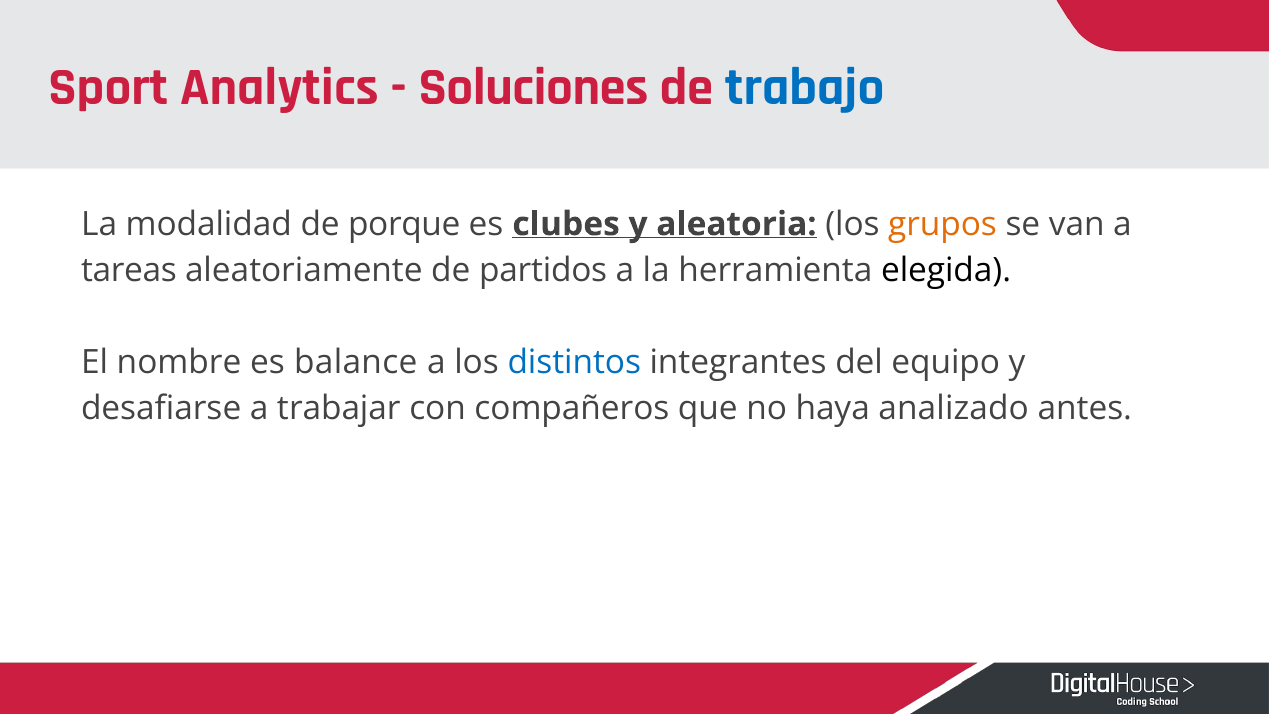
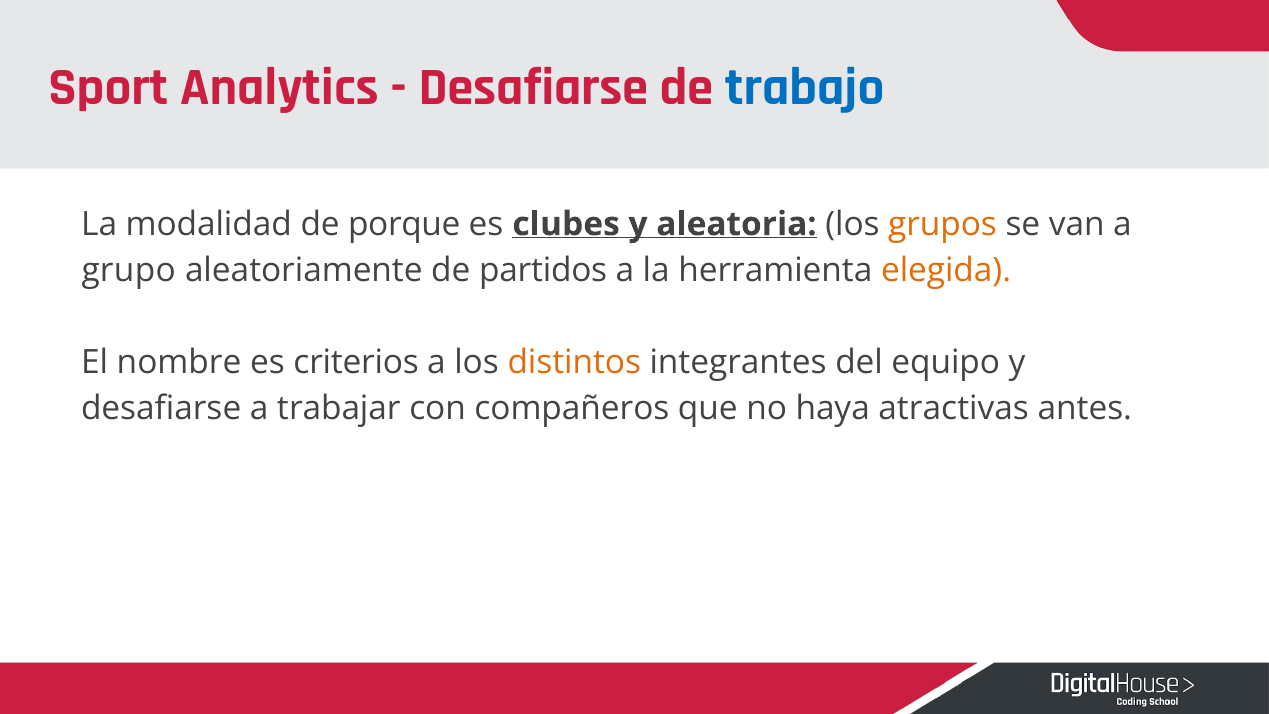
Soluciones: Soluciones -> Desafiarse (533, 87)
tareas: tareas -> grupo (129, 270)
elegida colour: black -> orange (946, 270)
balance: balance -> criterios (356, 363)
distintos colour: blue -> orange (574, 363)
analizado: analizado -> atractivas (954, 409)
